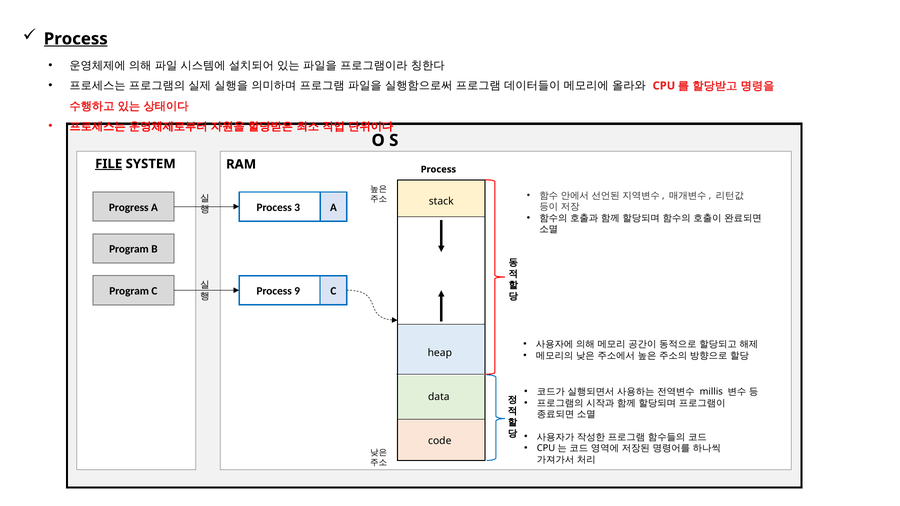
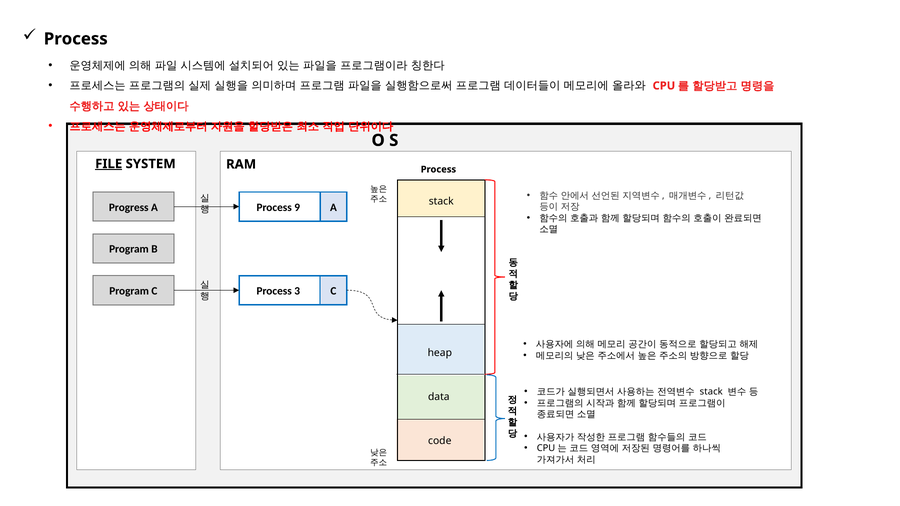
Process underline: present -> none (76, 39)
3: 3 -> 9 (297, 207)
9: 9 -> 3 (297, 291)
millis: millis -> stack (711, 392)
